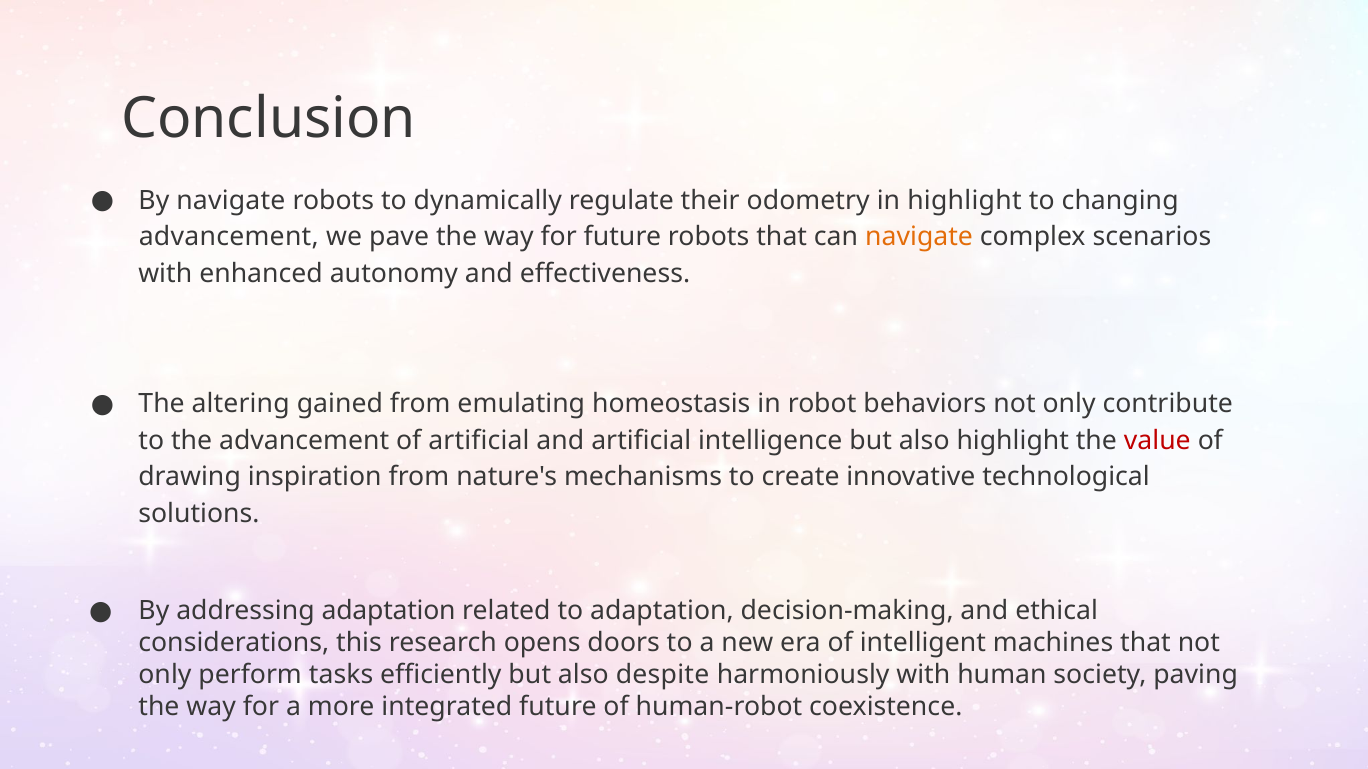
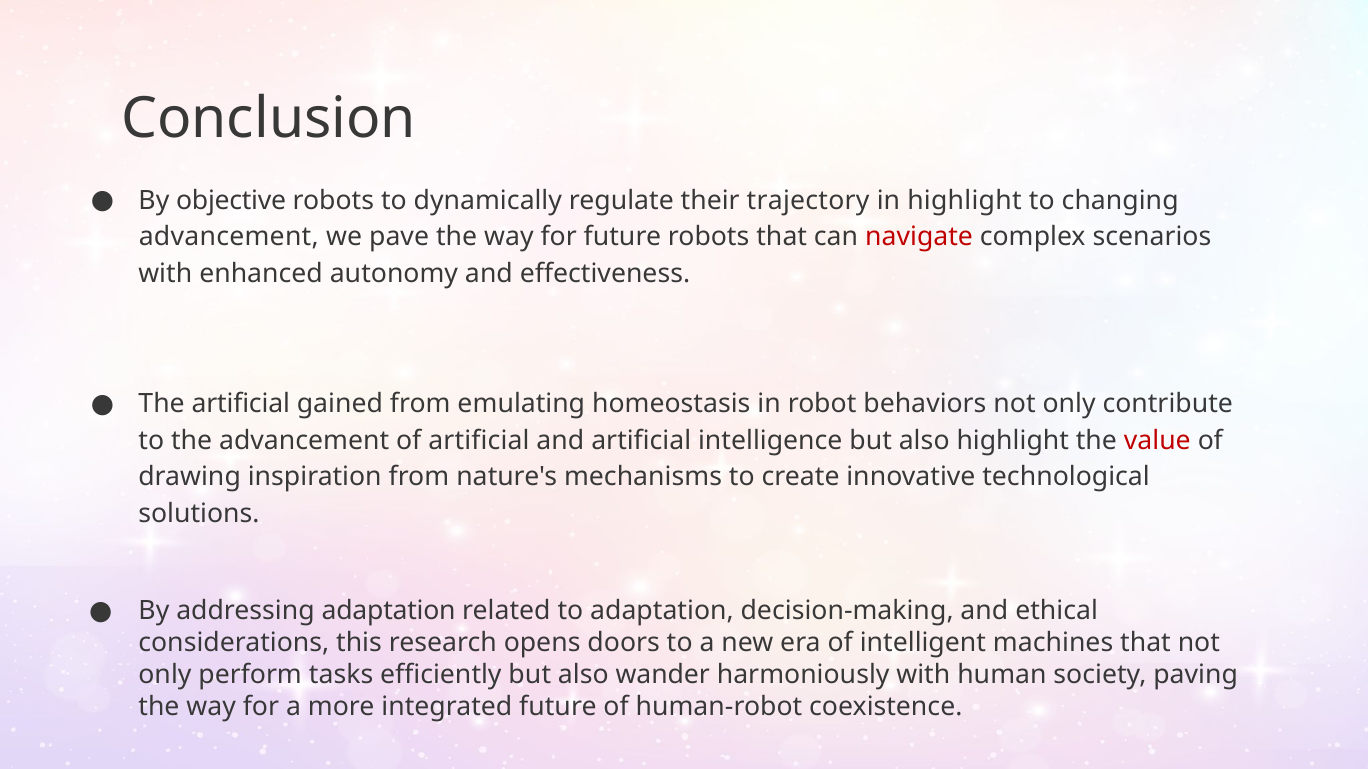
By navigate: navigate -> objective (231, 200)
odometry: odometry -> trajectory (808, 200)
navigate colour: orange -> red (919, 237)
The altering: altering -> artificial (241, 404)
despite: despite -> wander (663, 675)
